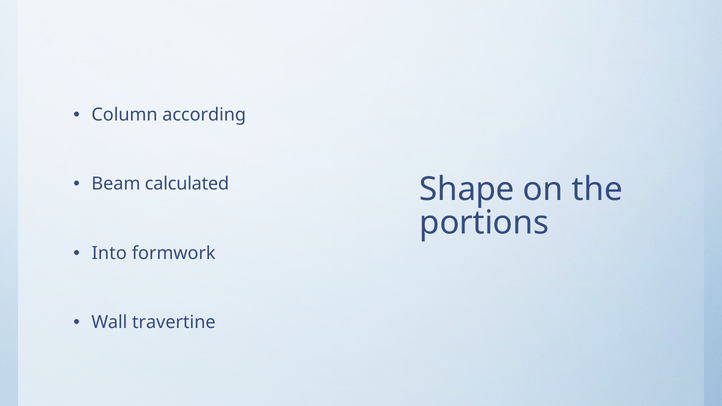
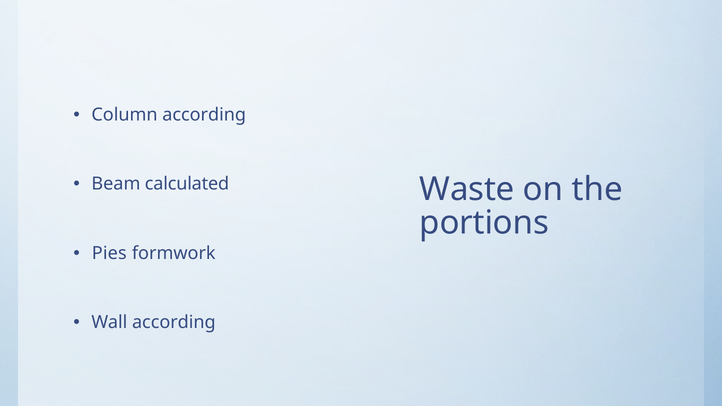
Shape: Shape -> Waste (467, 189)
Into: Into -> Pies (109, 253)
Wall travertine: travertine -> according (174, 323)
